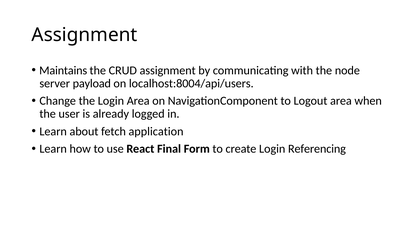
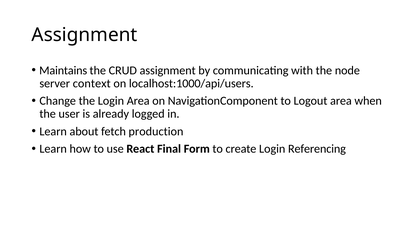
payload: payload -> context (92, 83)
localhost:8004/api/users: localhost:8004/api/users -> localhost:1000/api/users (191, 83)
application: application -> production (156, 131)
